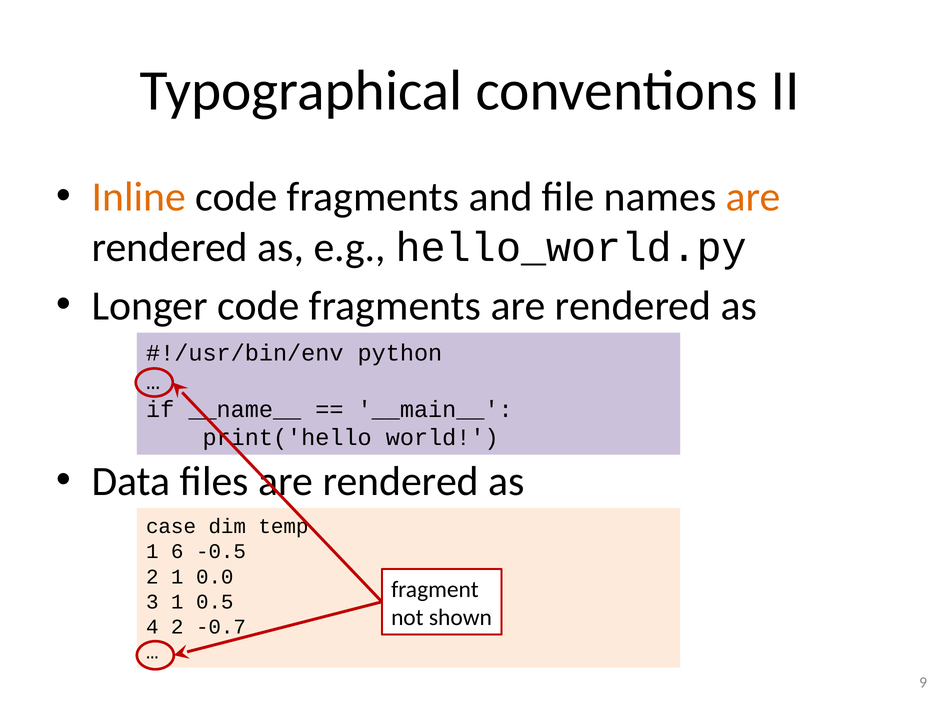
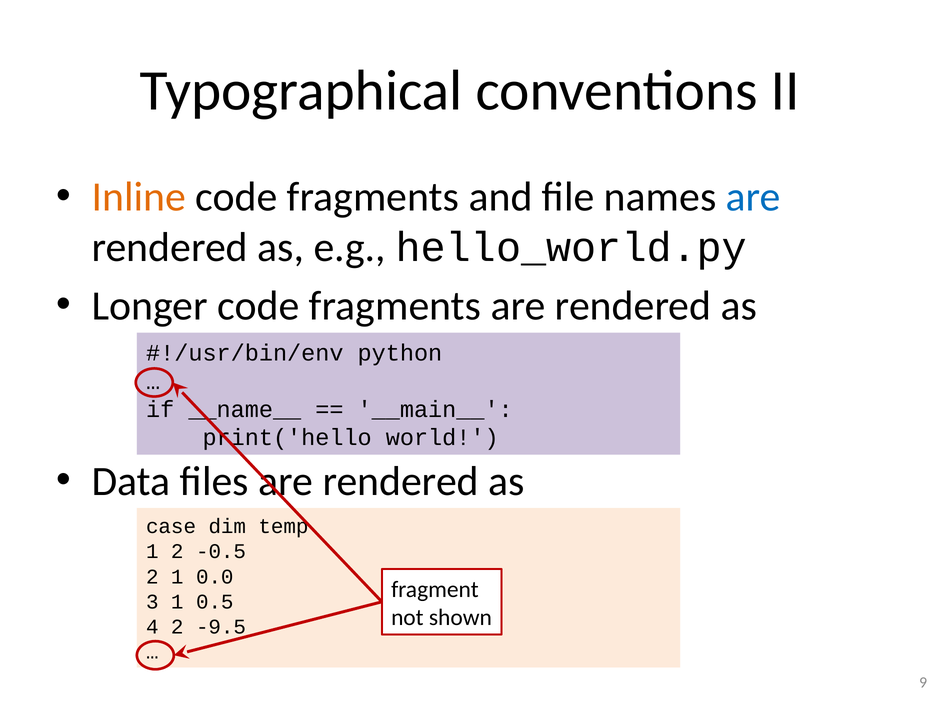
are colour: orange -> blue (753, 197)
1 6: 6 -> 2 (177, 552)
-0.7: -0.7 -> -9.5 (221, 627)
